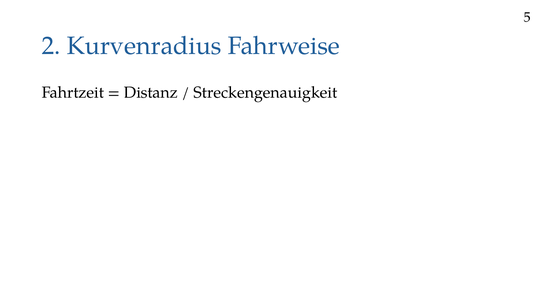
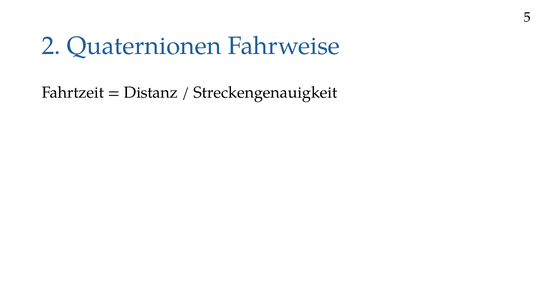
Kurvenradius: Kurvenradius -> Quaternionen (144, 46)
